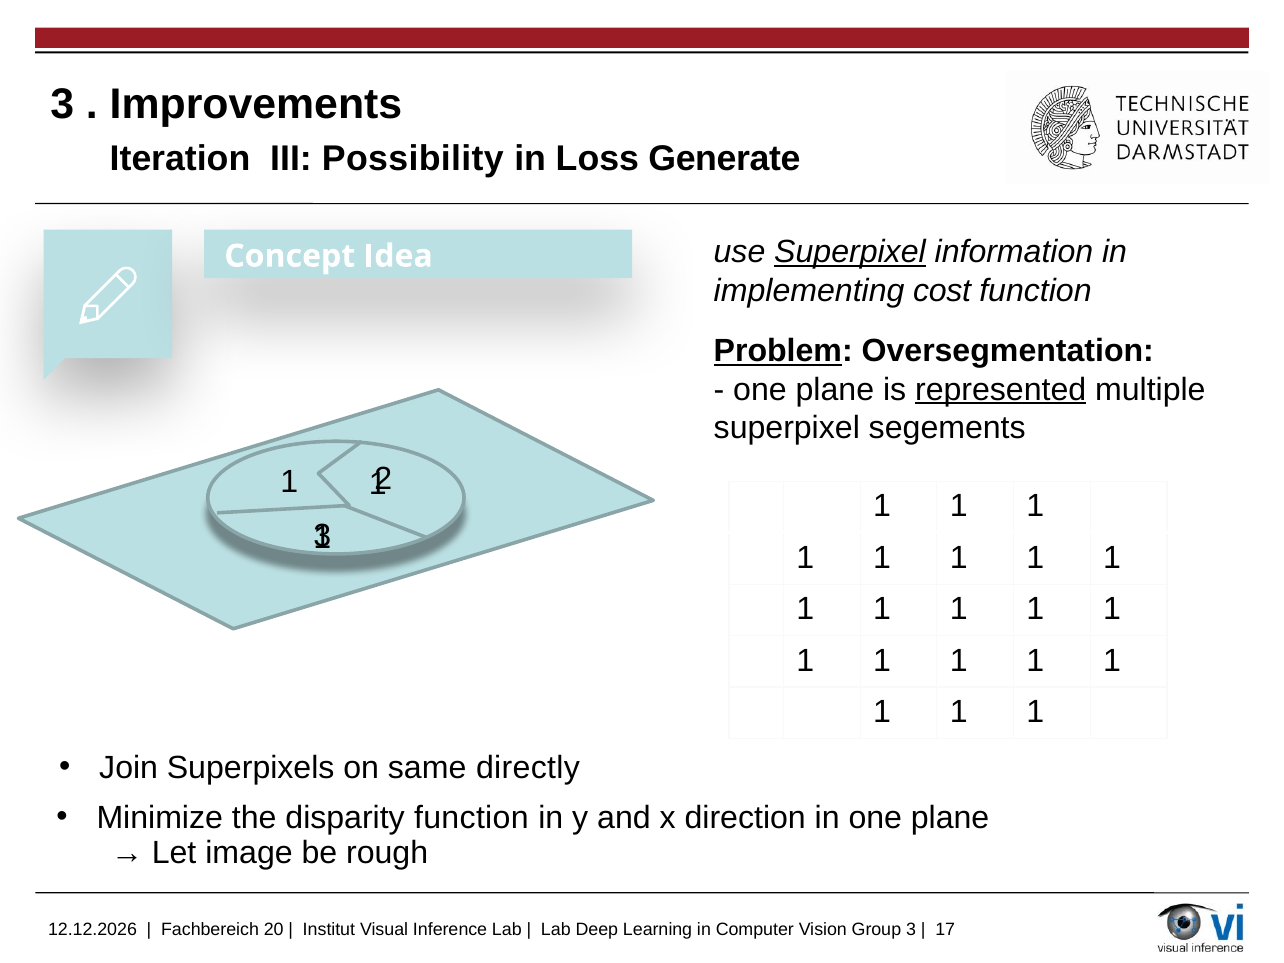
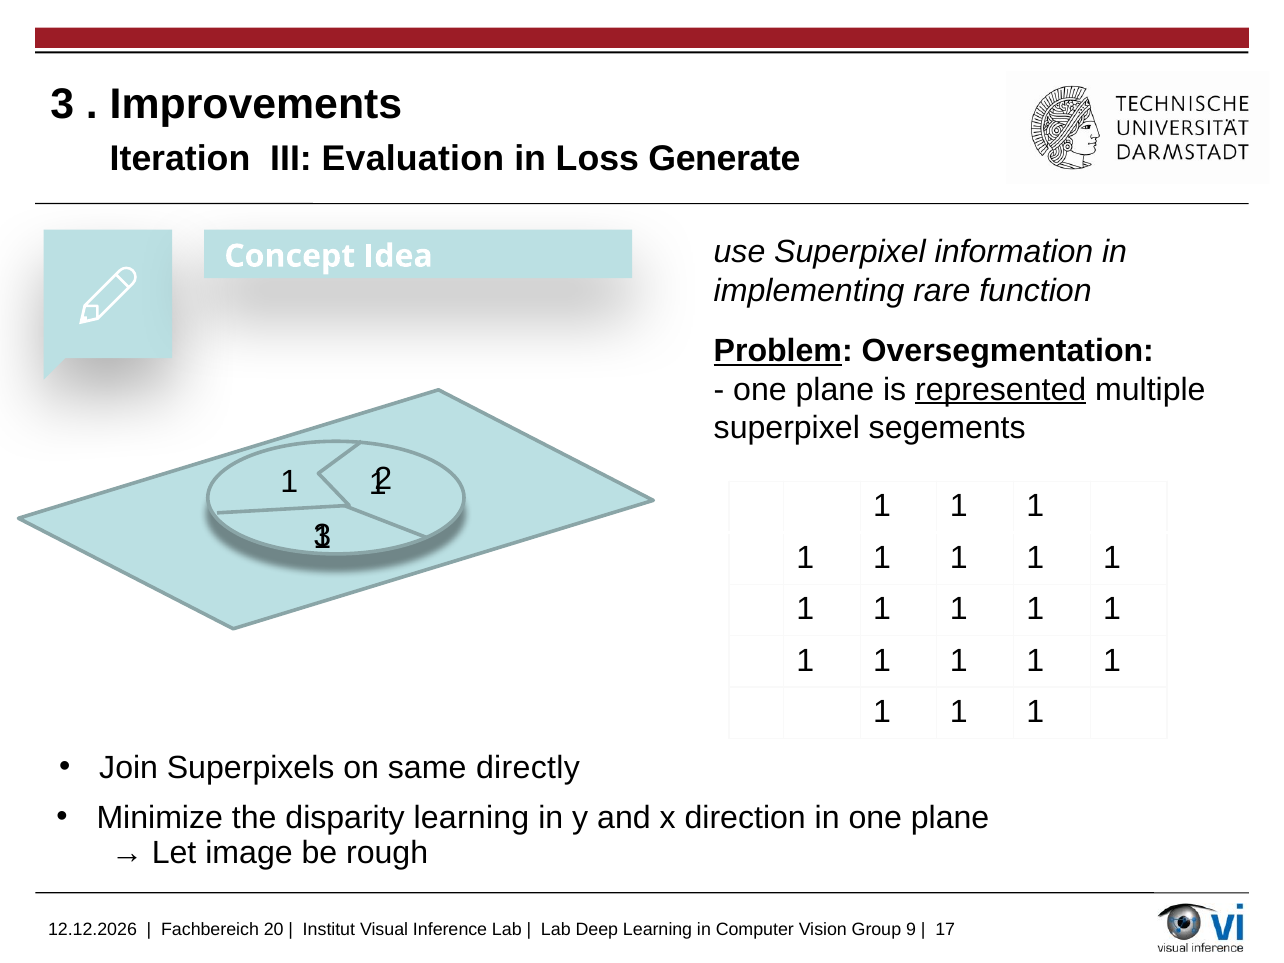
Possibility: Possibility -> Evaluation (413, 158)
Superpixel underline: present -> none (850, 252)
cost: cost -> rare (942, 291)
disparity function: function -> learning (471, 818)
3: 3 -> 9 (911, 930)
